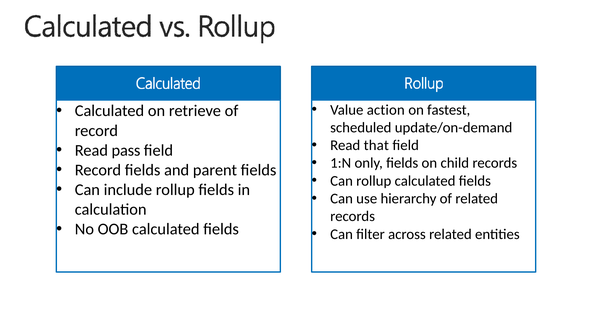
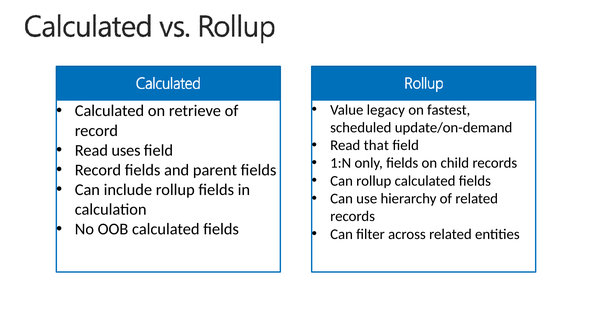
action: action -> legacy (386, 110)
pass: pass -> uses (126, 150)
